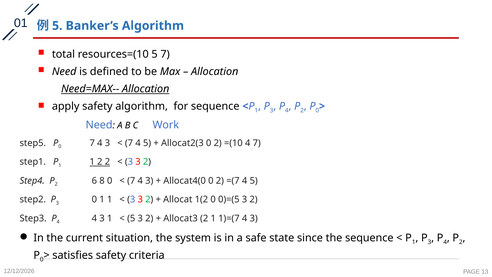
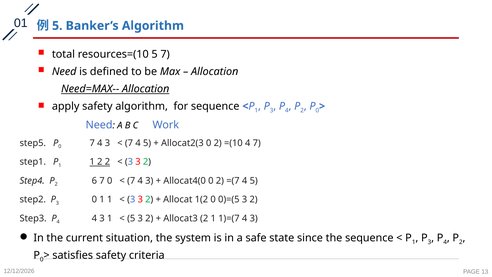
6 8: 8 -> 7 (102, 181)
